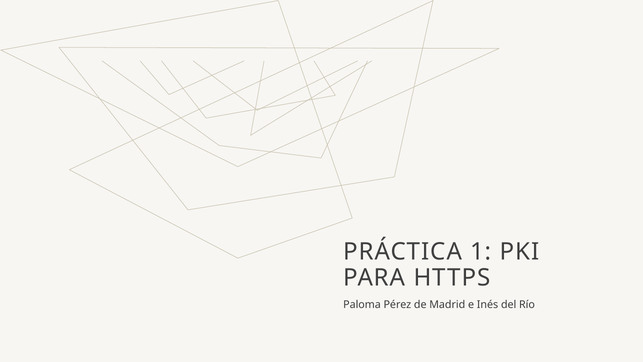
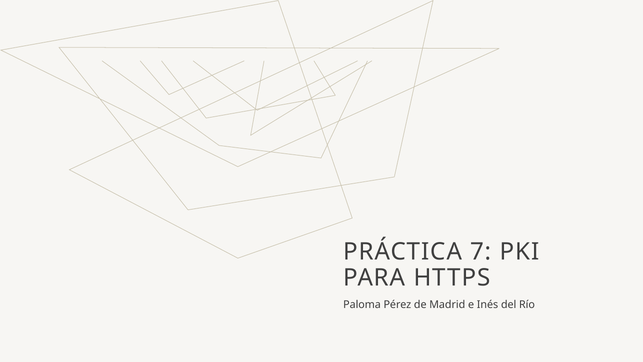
1: 1 -> 7 (481, 251)
